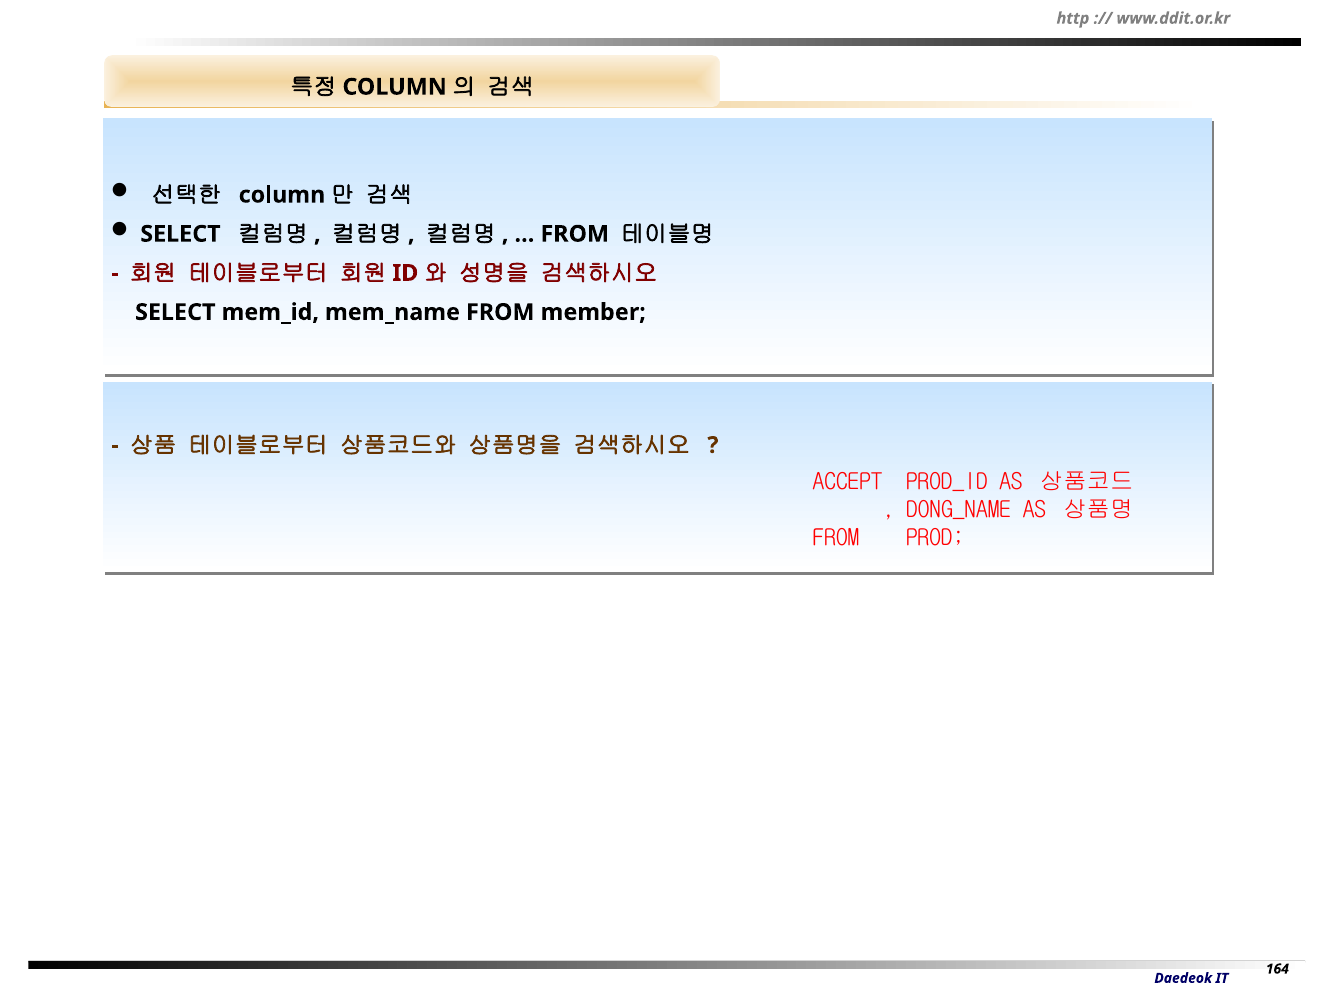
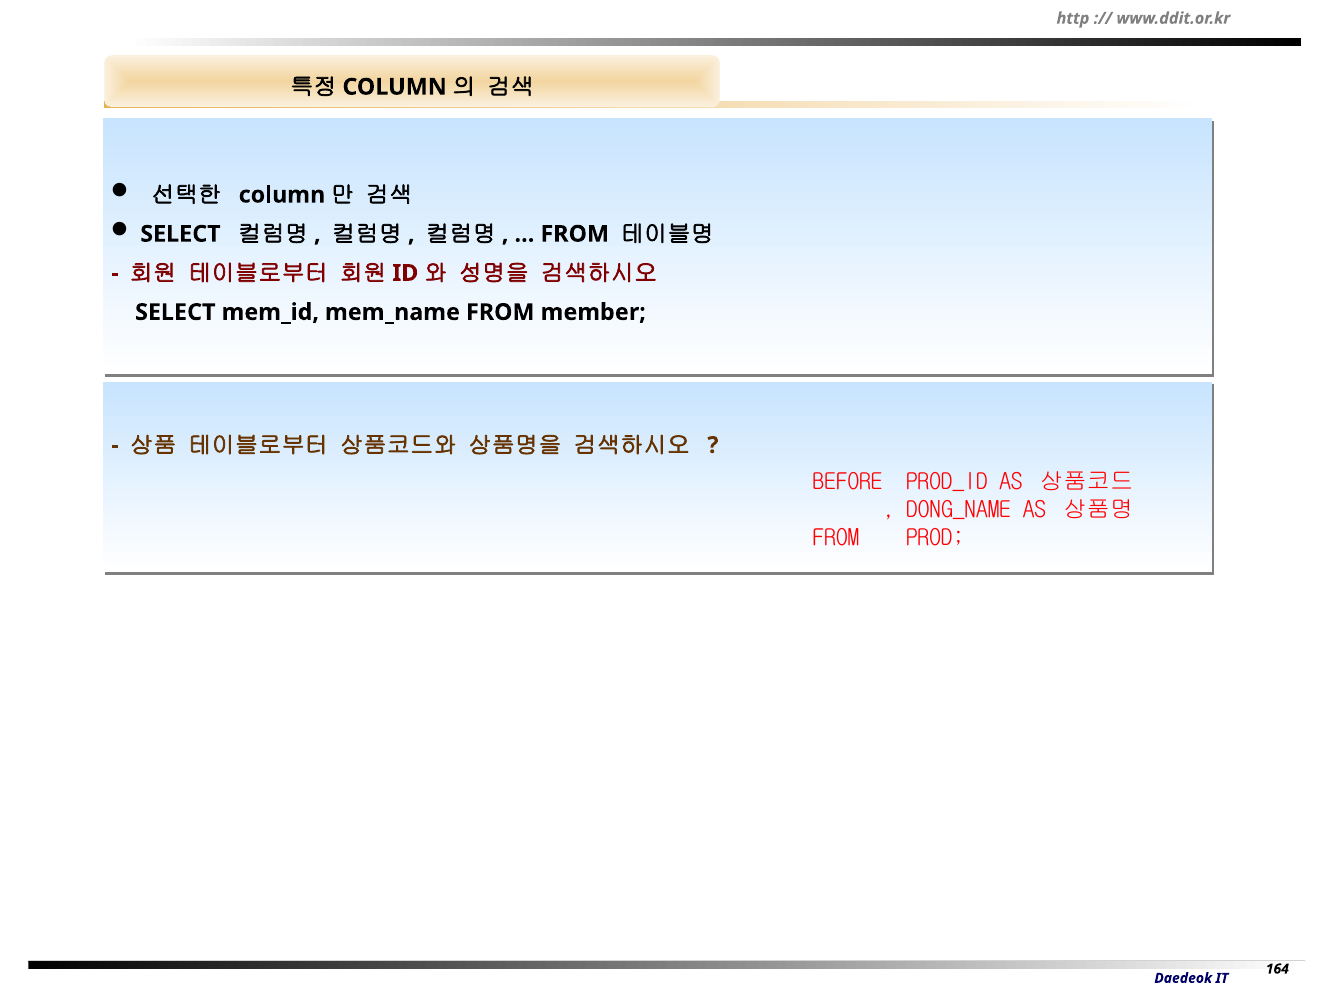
ACCEPT: ACCEPT -> BEFORE (848, 482)
